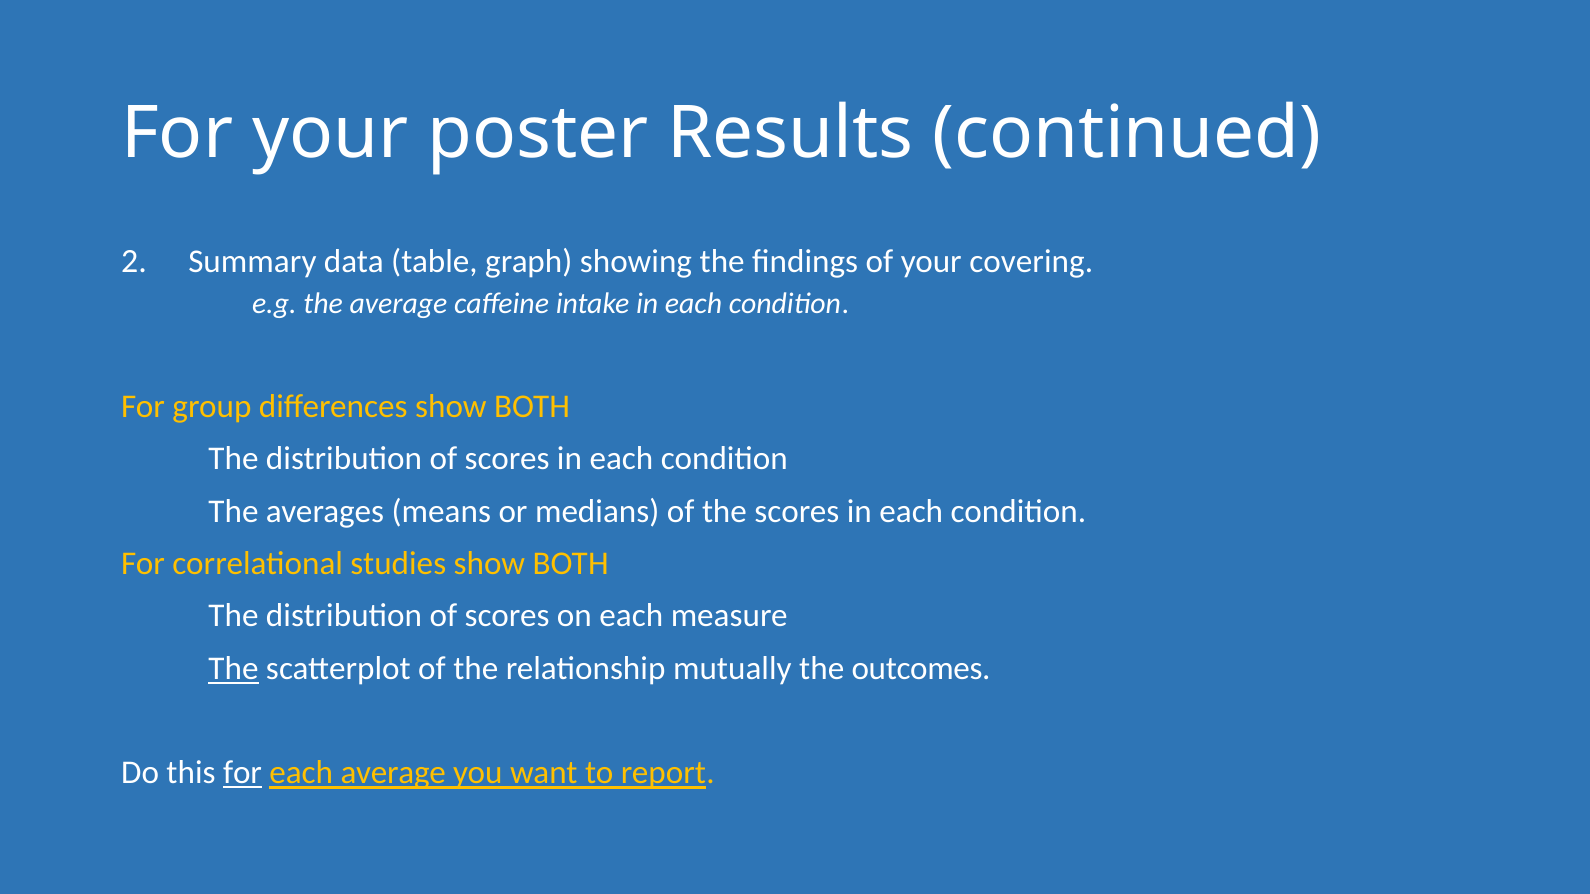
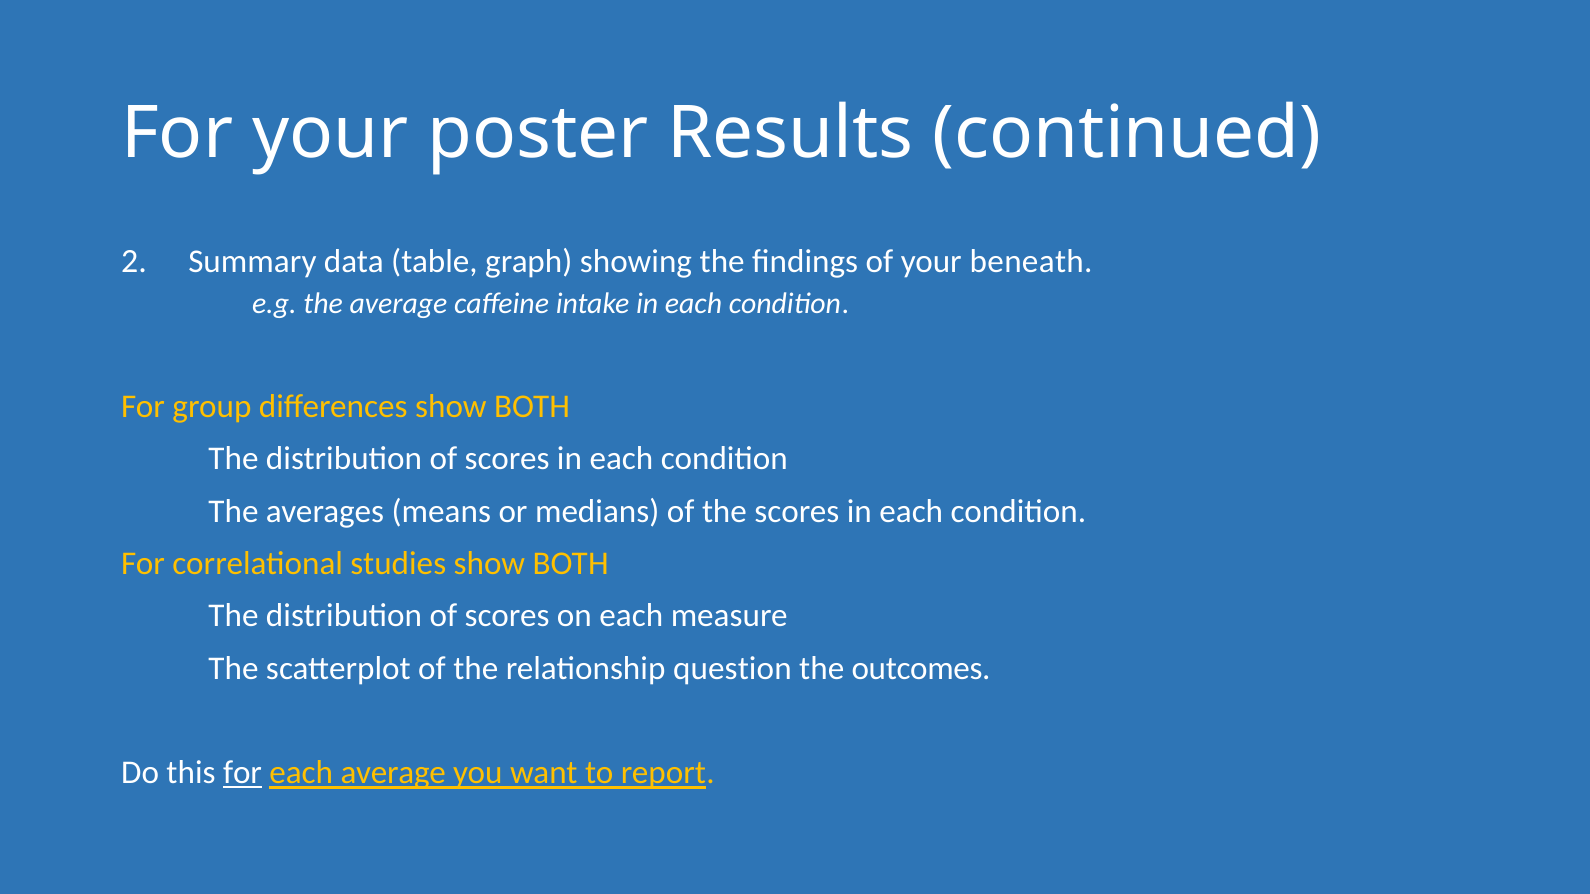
covering: covering -> beneath (1031, 262)
The underline: present -> none (234, 669)
mutually: mutually -> question (732, 669)
